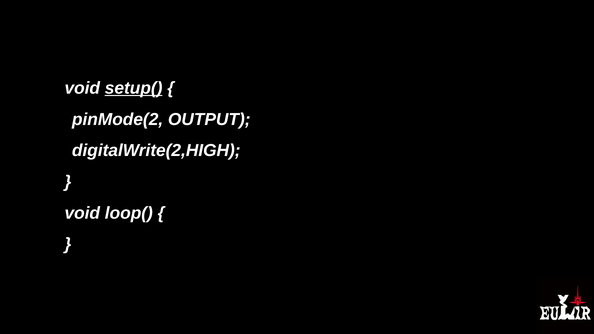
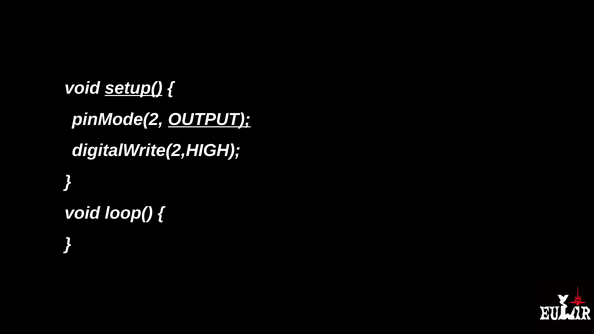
OUTPUT underline: none -> present (209, 119)
